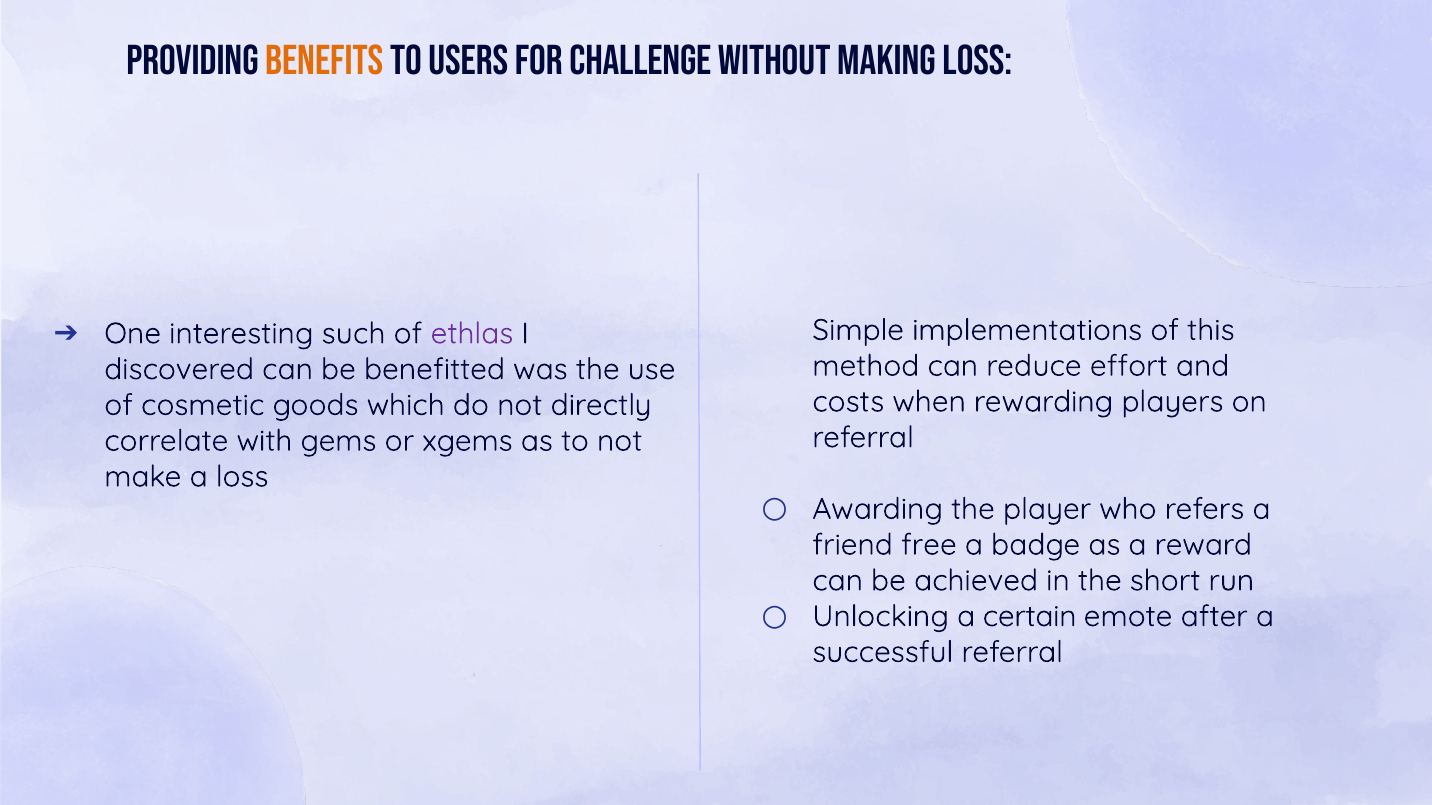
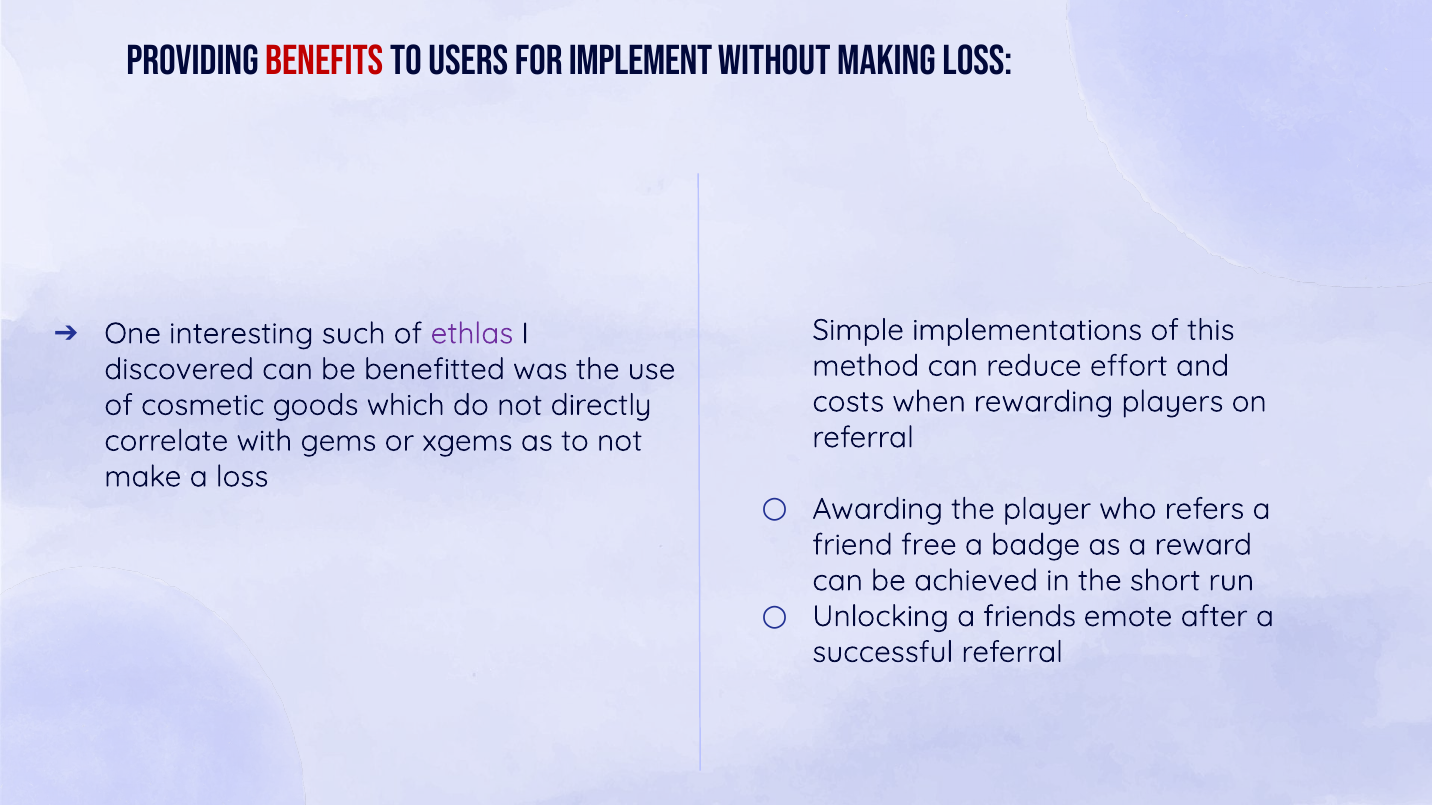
benefits colour: orange -> red (324, 61)
challenge: challenge -> implement (641, 61)
certain: certain -> friends (1030, 617)
